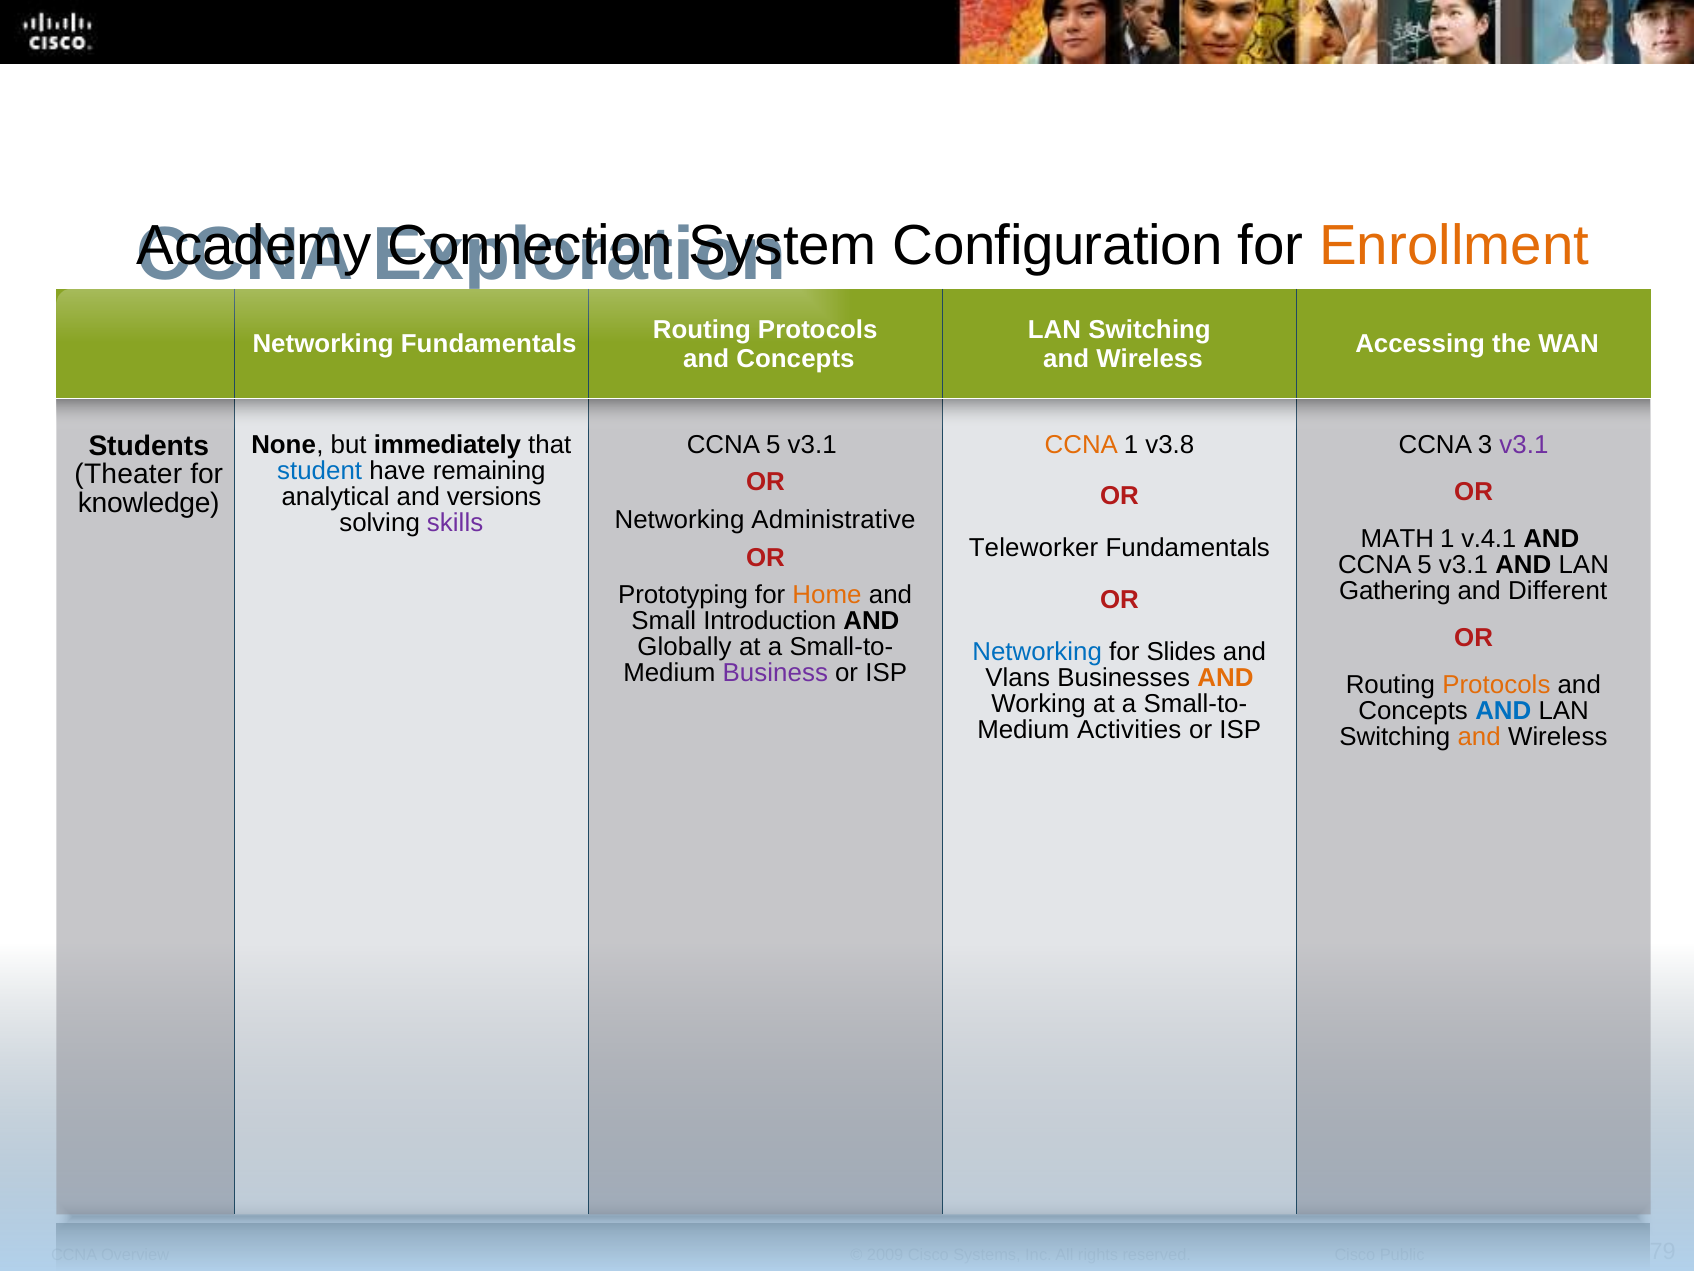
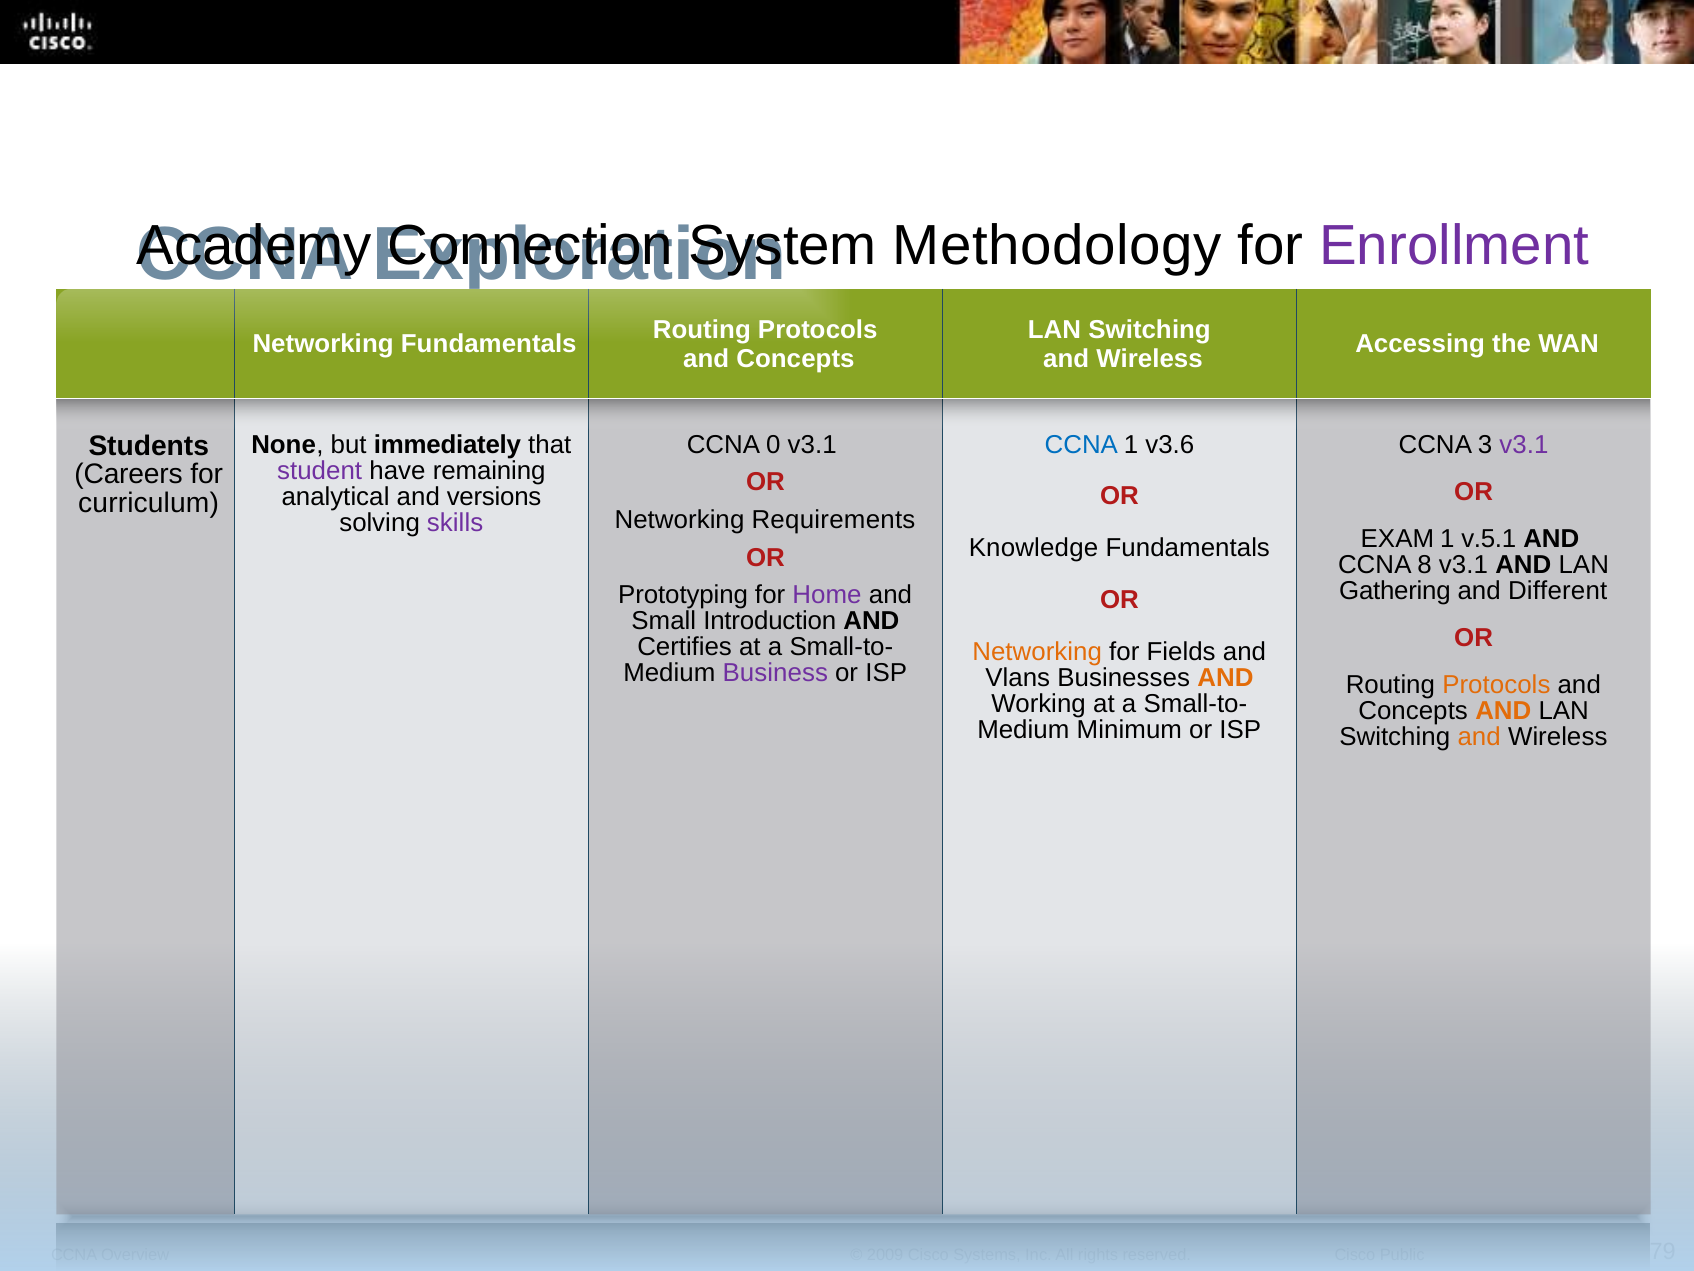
Configuration: Configuration -> Methodology (1057, 246)
Enrollment colour: orange -> purple (1454, 246)
5: 5 -> 0 (773, 445)
CCNA colour: orange -> blue (1081, 445)
v3.8: v3.8 -> v3.6 (1170, 445)
student colour: blue -> purple (320, 470)
Theater: Theater -> Careers (129, 474)
knowledge: knowledge -> curriculum (149, 503)
Administrative: Administrative -> Requirements (833, 520)
MATH: MATH -> EXAM (1397, 539)
v.4.1: v.4.1 -> v.5.1 (1489, 539)
Teleworker: Teleworker -> Knowledge (1034, 548)
5: 5 -> 8 (1425, 564)
Home colour: orange -> purple (827, 595)
Globally: Globally -> Certifies (685, 647)
Networking colour: blue -> orange (1037, 652)
Slides: Slides -> Fields (1181, 652)
AND colour: blue -> orange (1503, 710)
Activities: Activities -> Minimum (1129, 729)
